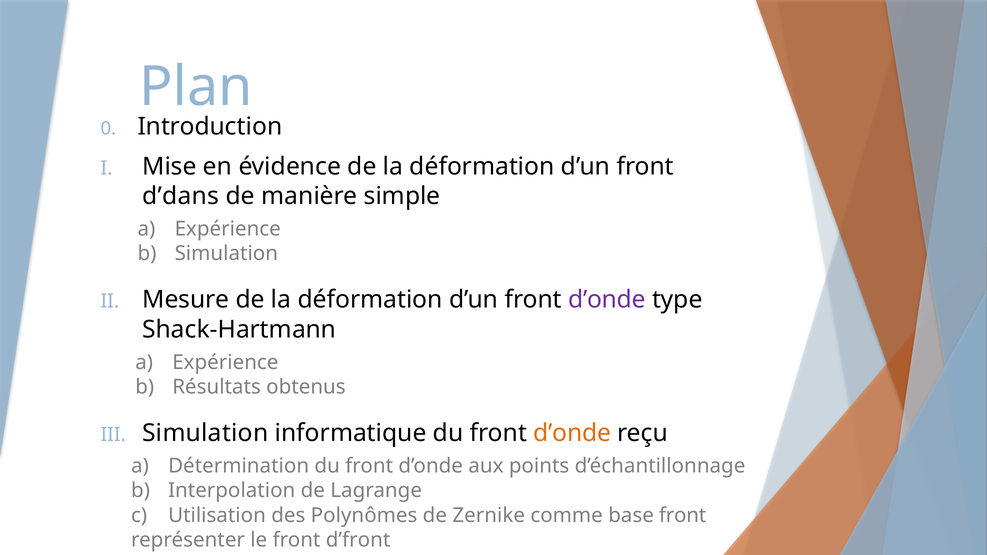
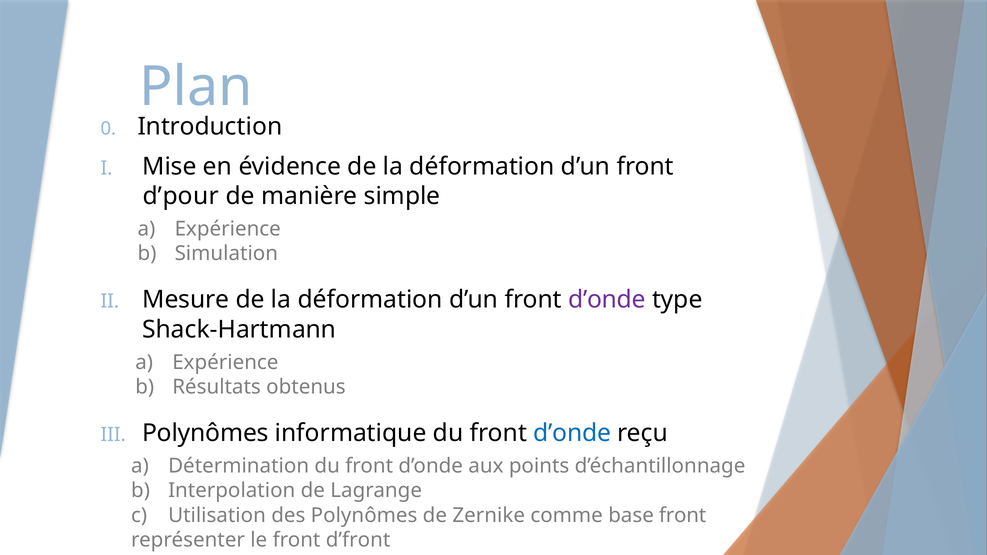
d’dans: d’dans -> d’pour (181, 196)
Simulation: Simulation -> Polynômes (205, 433)
d’onde colour: orange -> blue (572, 433)
